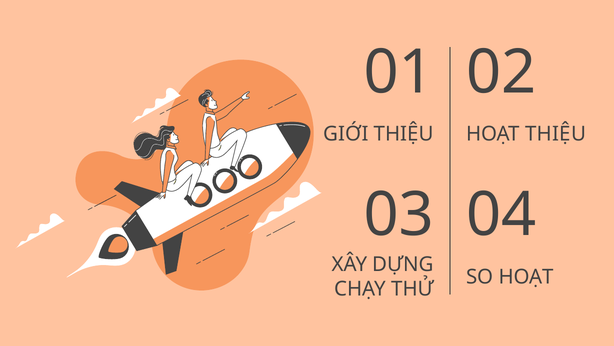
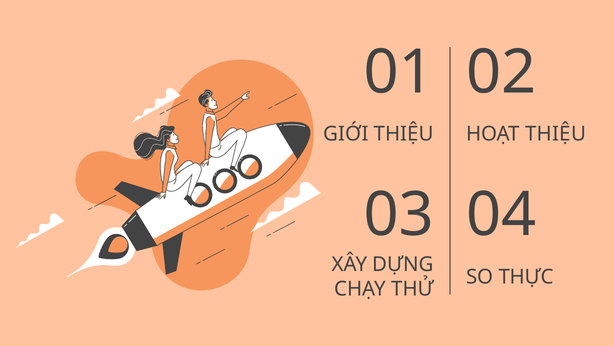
SO HOẠT: HOẠT -> THỰC (526, 276)
